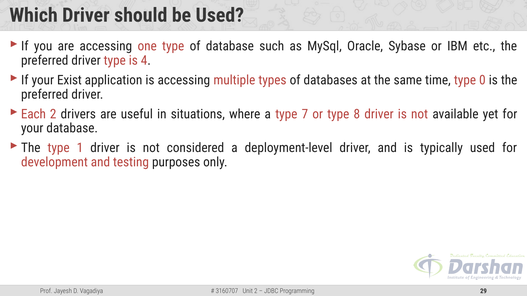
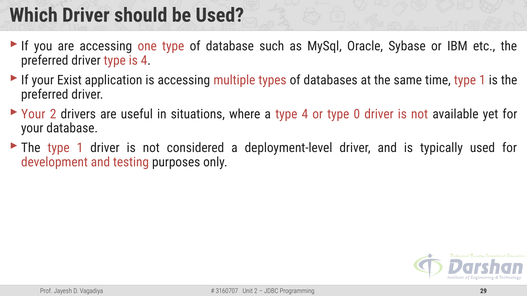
time type 0: 0 -> 1 (482, 80)
Each: Each -> Your (33, 114)
type 7: 7 -> 4 (305, 114)
8: 8 -> 0 (357, 114)
